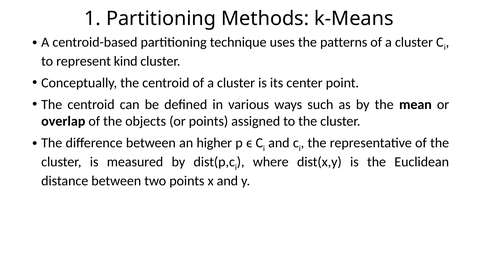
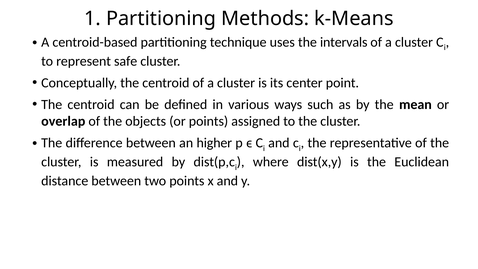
patterns: patterns -> intervals (344, 42)
kind: kind -> safe (126, 61)
